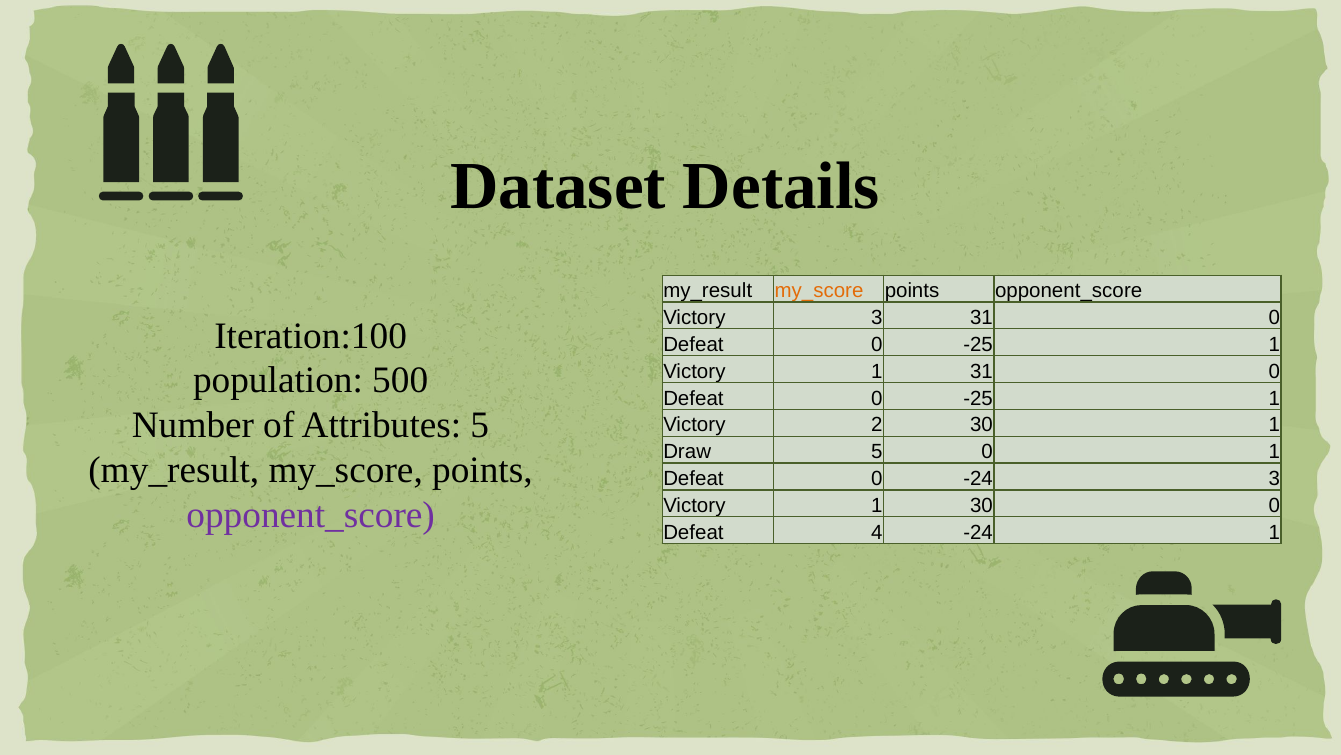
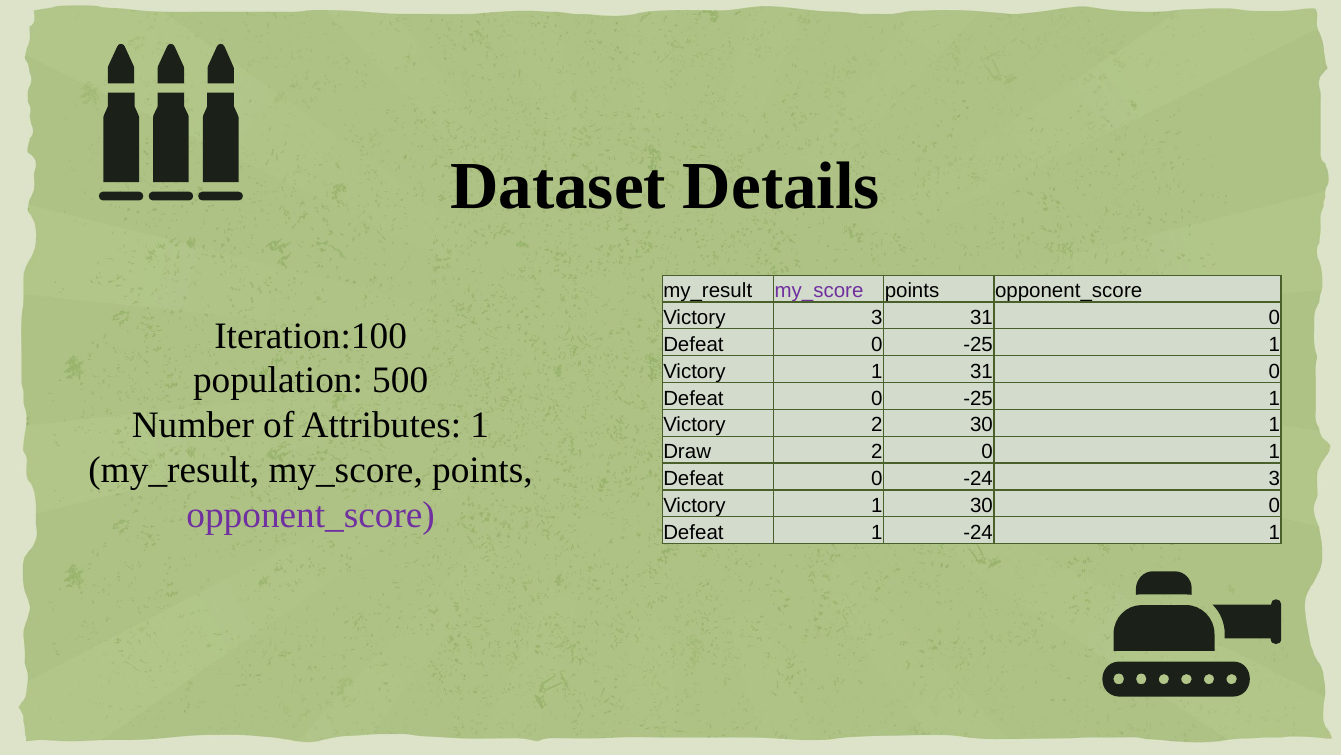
my_score colour: orange -> purple (819, 291)
Attributes 5: 5 -> 1 (480, 425)
Draw 5: 5 -> 2 (877, 452)
Defeat 4: 4 -> 1 (877, 532)
